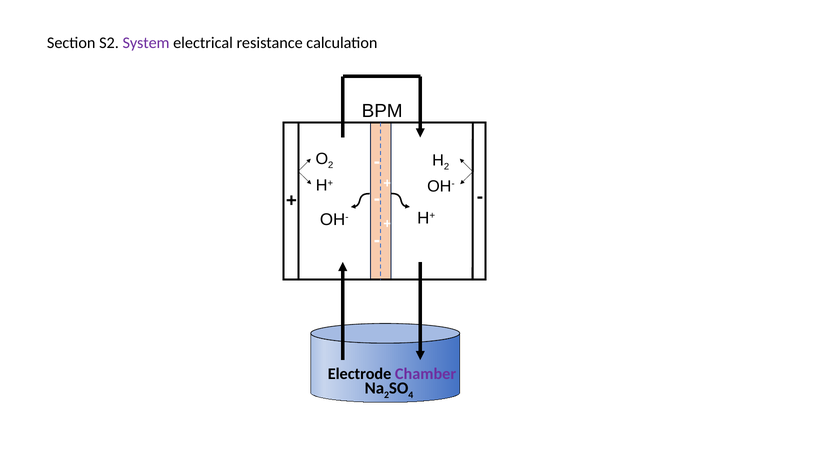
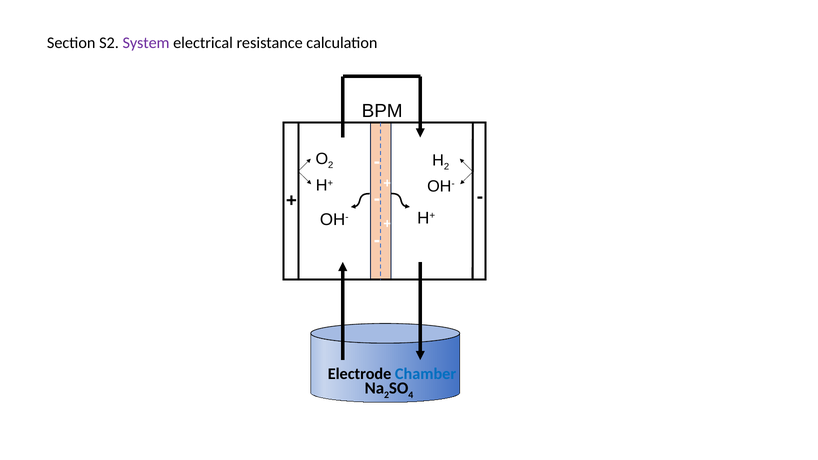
Chamber colour: purple -> blue (426, 374)
